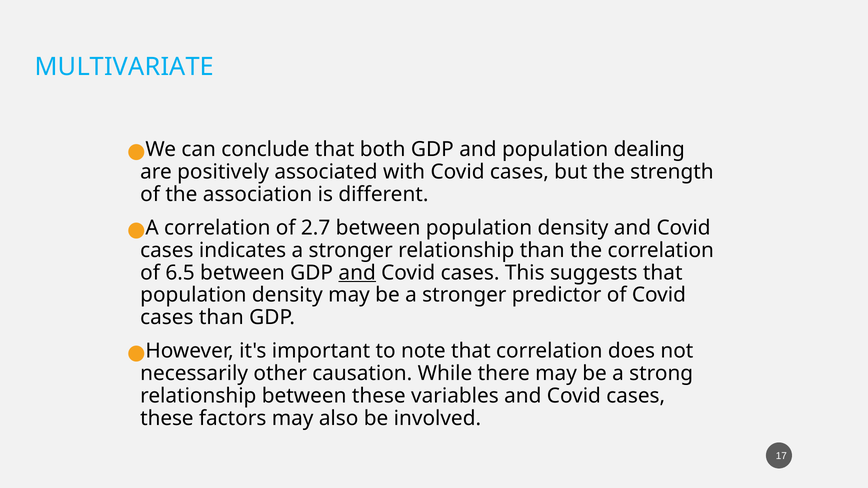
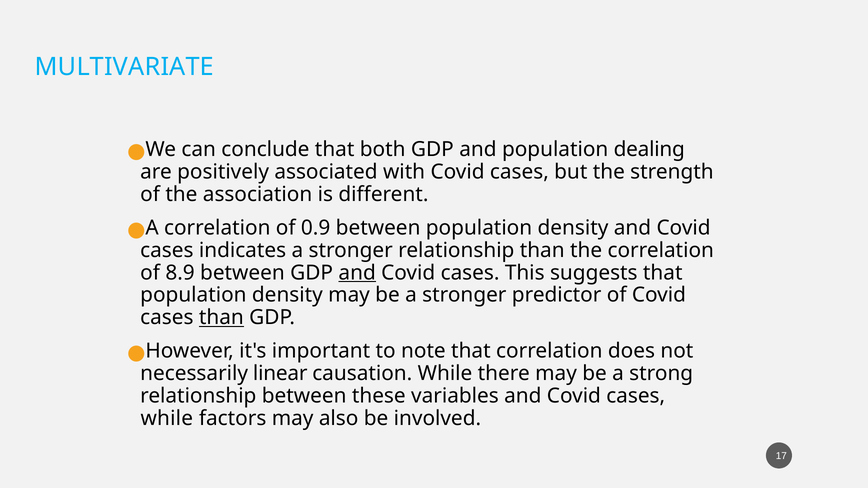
2.7: 2.7 -> 0.9 (316, 228)
6.5: 6.5 -> 8.9 (180, 273)
than underline: none -> present (221, 318)
other: other -> linear (280, 373)
these: these -> while (167, 418)
